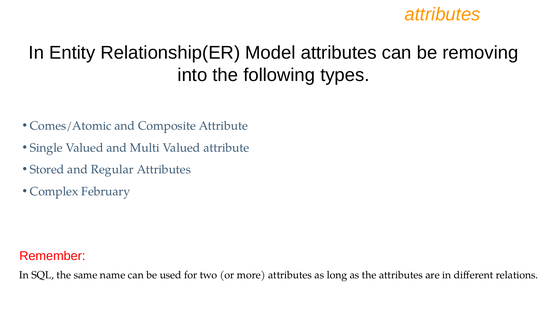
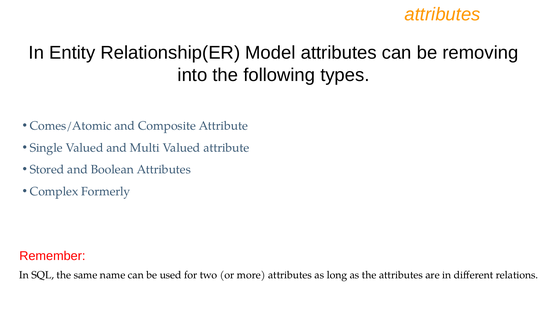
Regular: Regular -> Boolean (112, 169)
February: February -> Formerly (106, 191)
